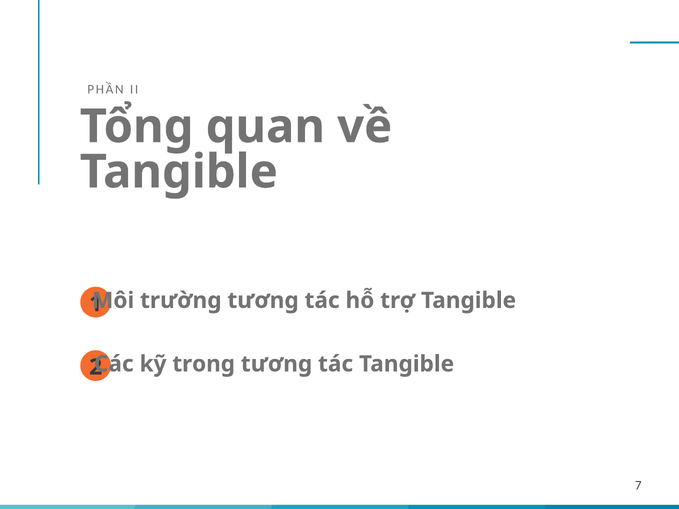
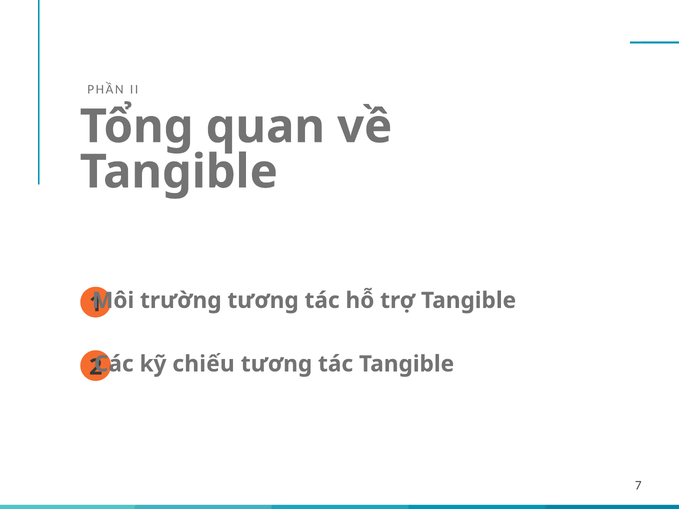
trong: trong -> chiếu (204, 364)
